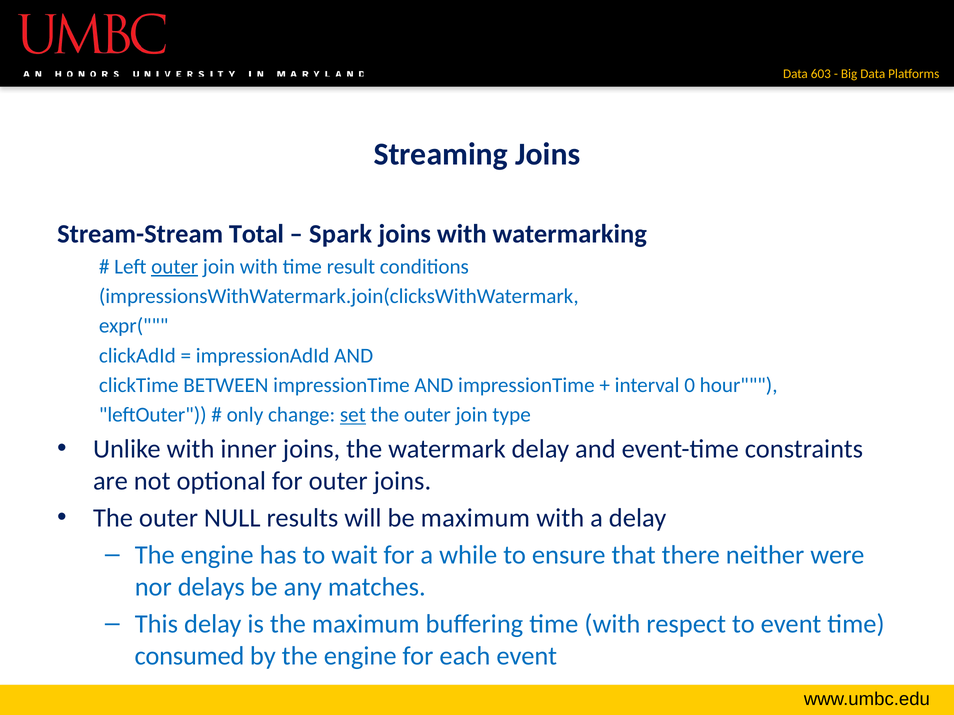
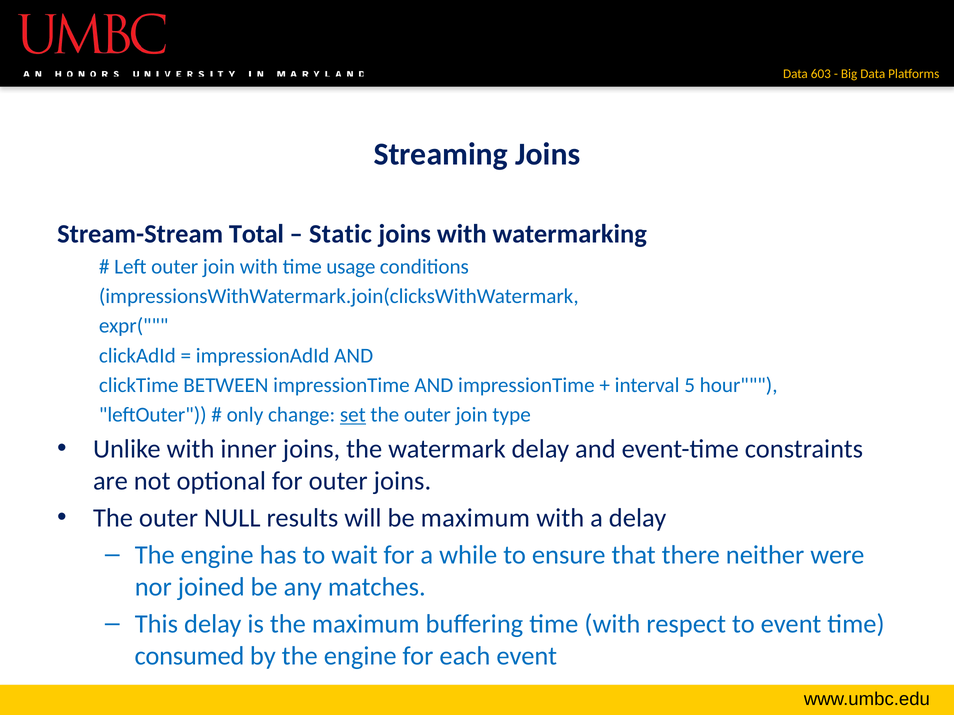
Spark: Spark -> Static (340, 234)
outer underline: present -> none (175, 267)
result: result -> usage (351, 267)
0: 0 -> 5 (690, 386)
delays: delays -> joined (211, 587)
